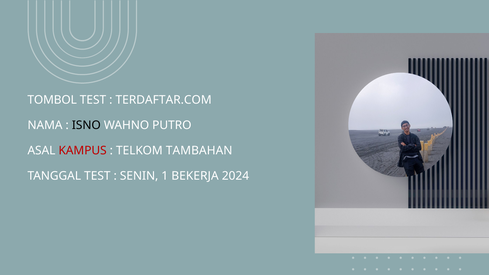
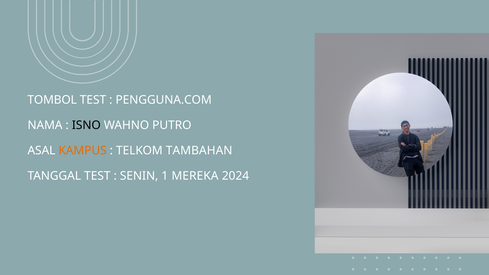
TERDAFTAR.COM: TERDAFTAR.COM -> PENGGUNA.COM (164, 100)
KAMPUS colour: red -> orange (83, 151)
BEKERJA: BEKERJA -> MEREKA (195, 176)
